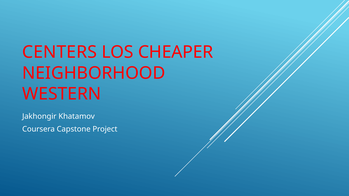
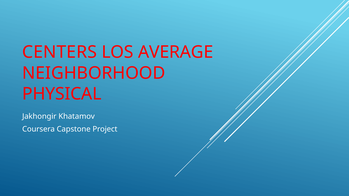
CHEAPER: CHEAPER -> AVERAGE (176, 52)
WESTERN: WESTERN -> PHYSICAL (62, 94)
